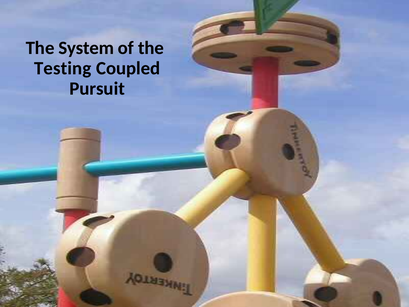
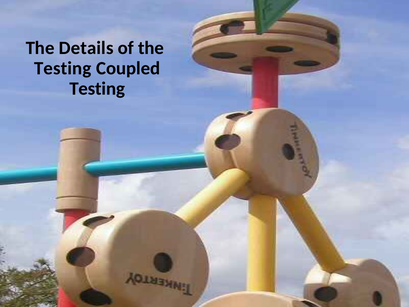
System: System -> Details (86, 48)
Pursuit: Pursuit -> Testing (97, 88)
